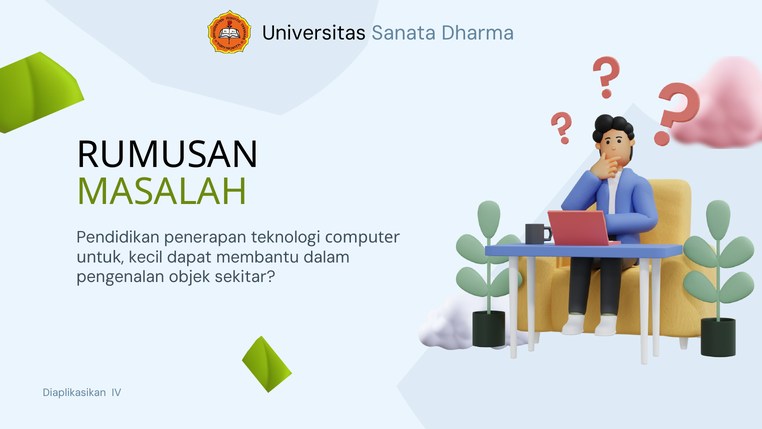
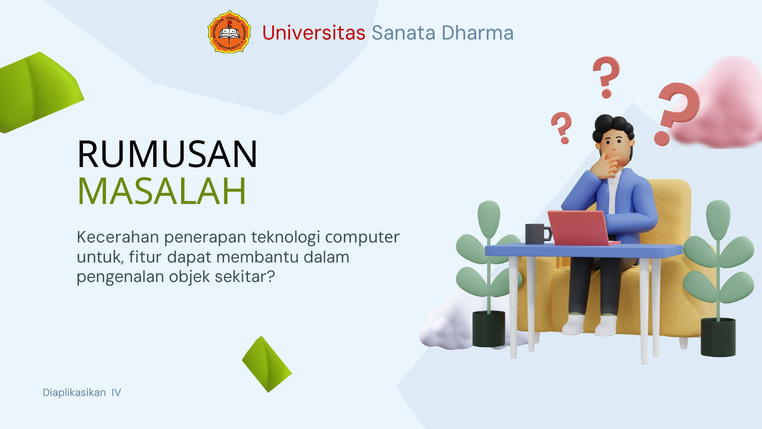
Universitas colour: black -> red (314, 33)
Pendidikan: Pendidikan -> Kecerahan (118, 237)
kecil: kecil -> fitur (145, 257)
